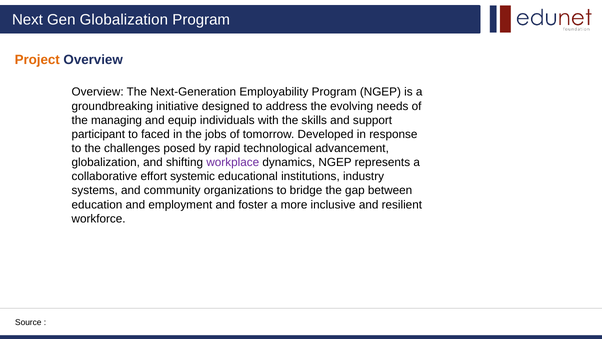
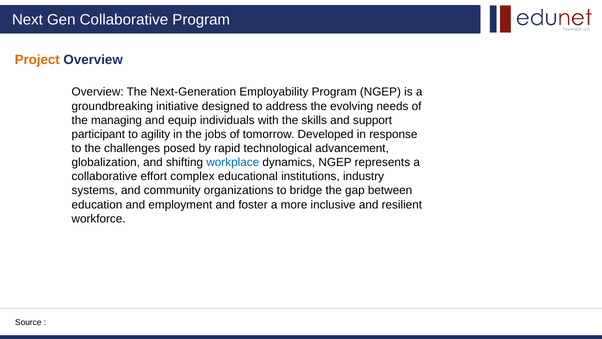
Globalization: Globalization -> Collaborative (124, 20)
faced: faced -> agility (156, 134)
workplace colour: purple -> blue (233, 162)
systemic: systemic -> complex (192, 176)
